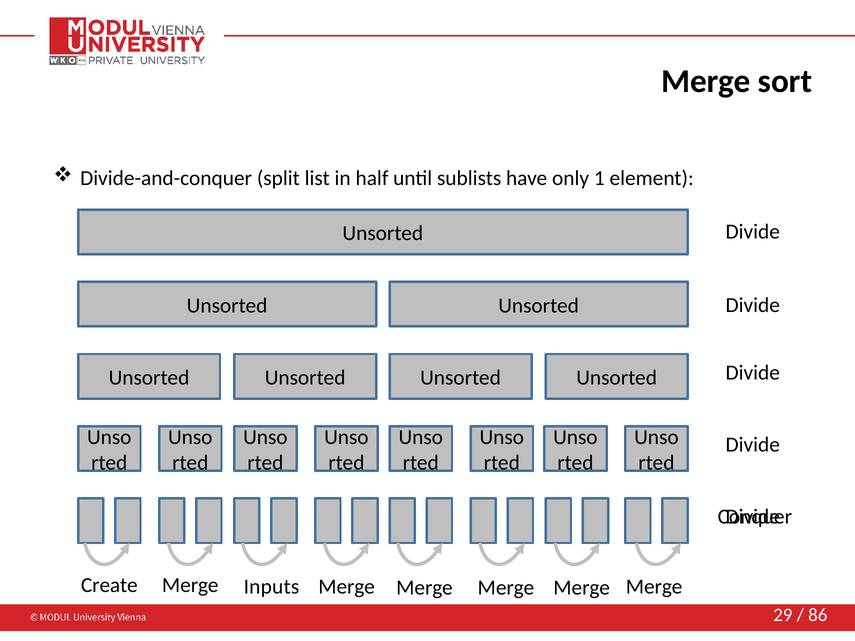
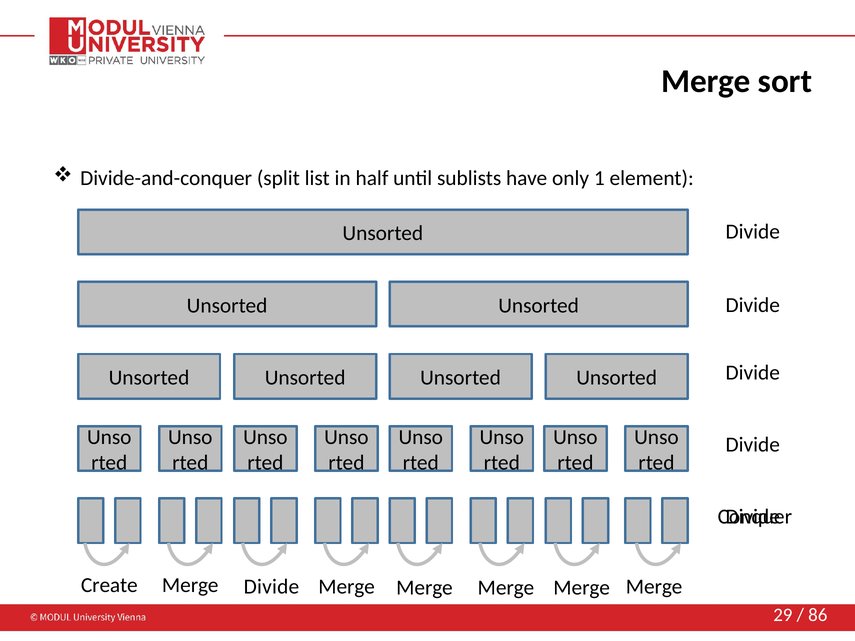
Inputs: Inputs -> Divide (271, 587)
